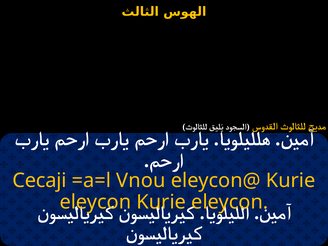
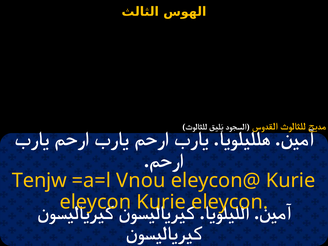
Cecaji: Cecaji -> Tenjw (39, 180)
